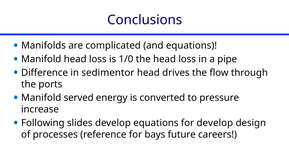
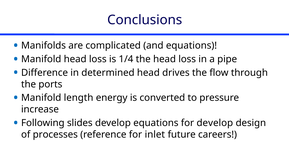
1/0: 1/0 -> 1/4 (126, 59)
sedimentor: sedimentor -> determined (108, 72)
served: served -> length (79, 98)
bays: bays -> inlet (155, 134)
